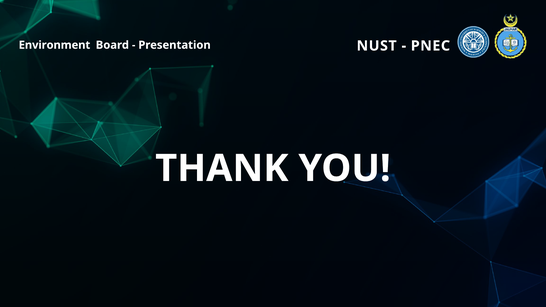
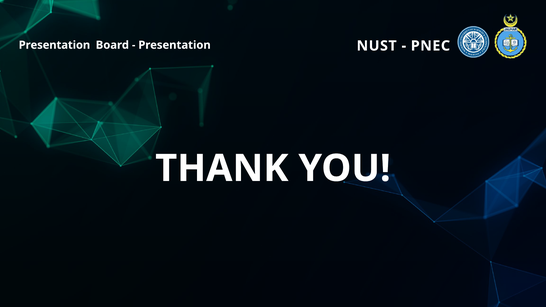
Environment: Environment -> Presentation (54, 45)
